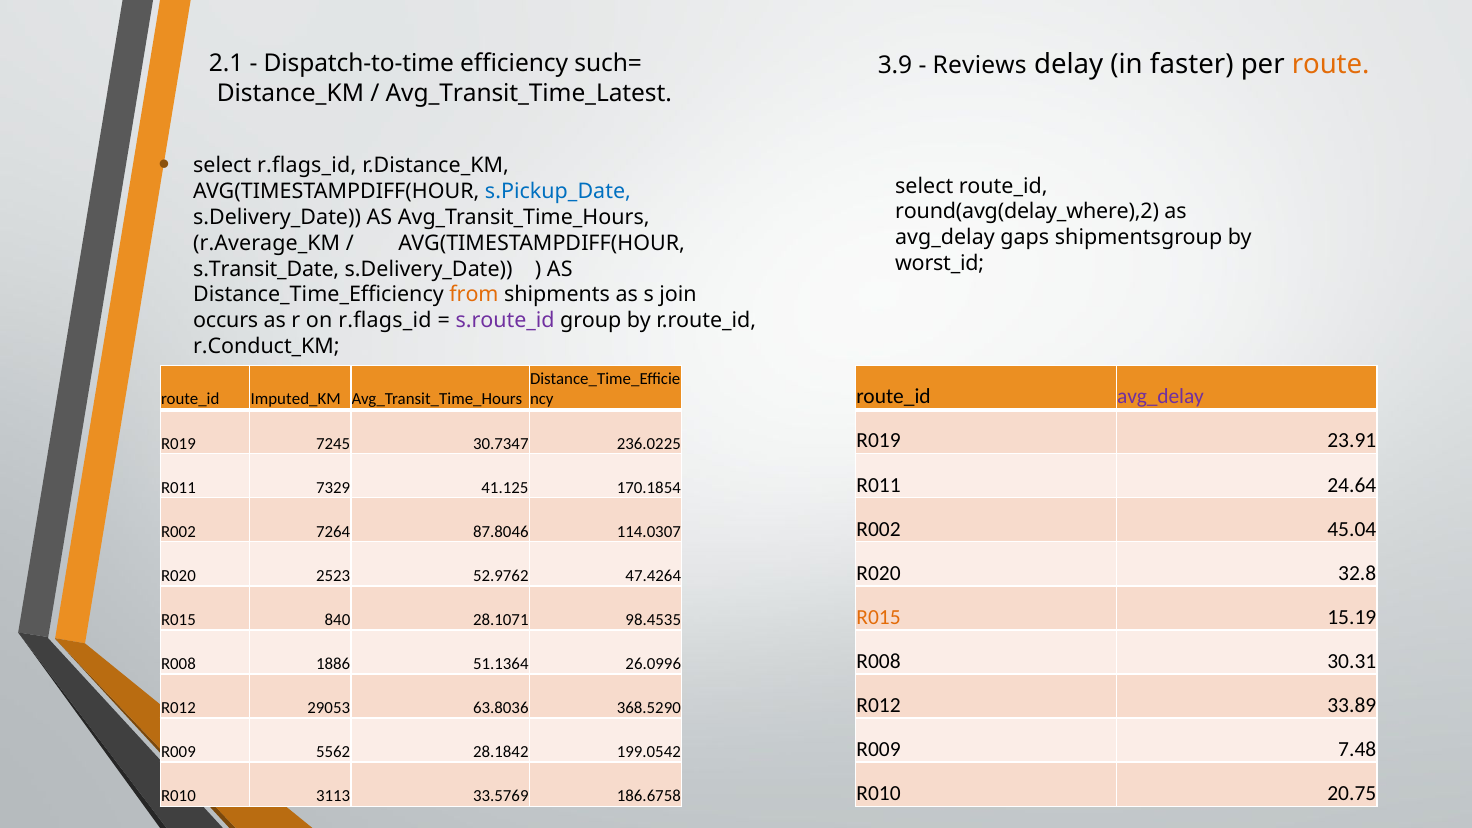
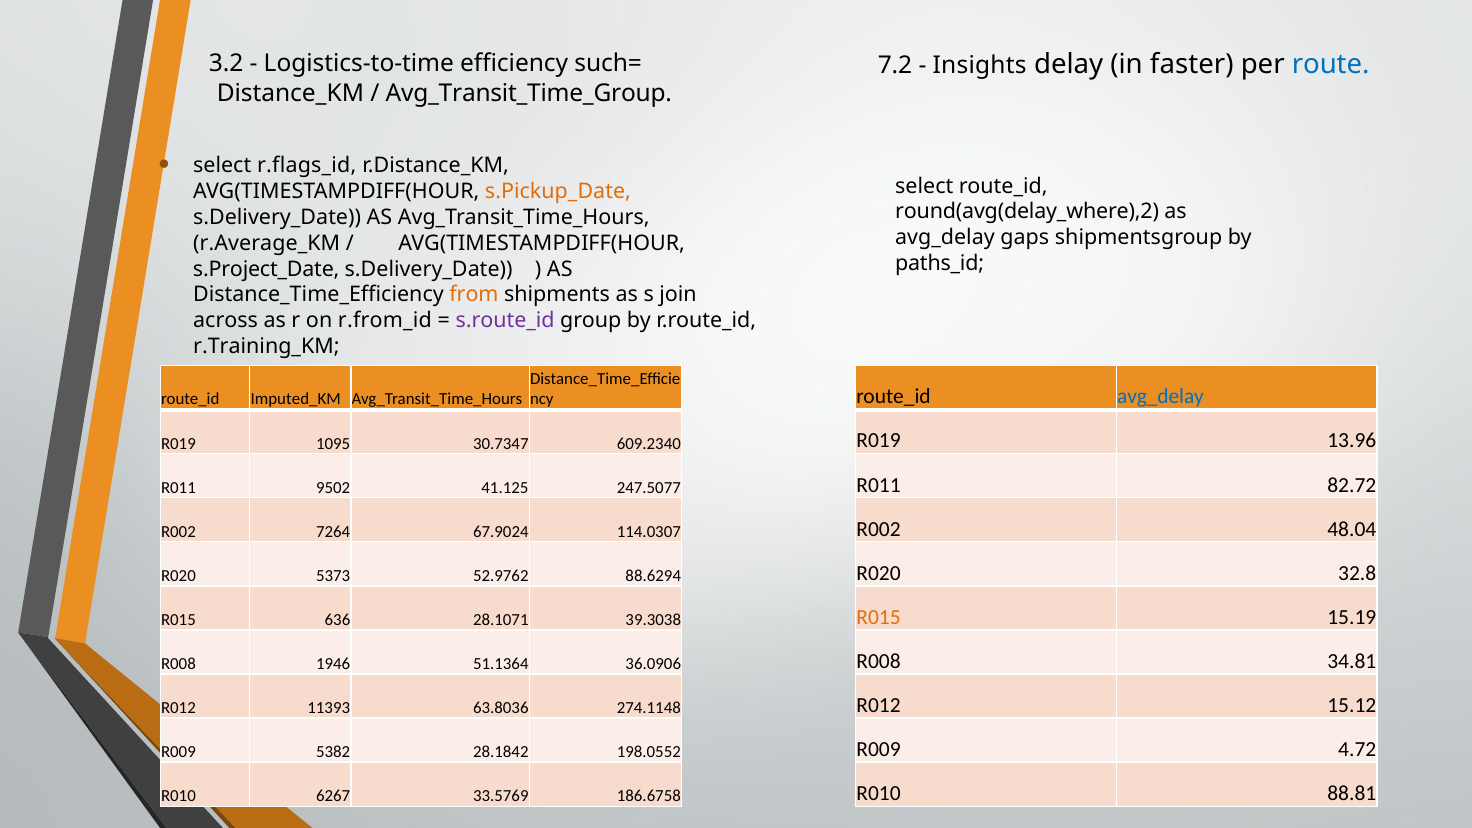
2.1: 2.1 -> 3.2 (226, 64)
Dispatch-to-time: Dispatch-to-time -> Logistics-to-time (359, 64)
3.9: 3.9 -> 7.2 (895, 66)
Reviews: Reviews -> Insights (980, 66)
route colour: orange -> blue (1331, 65)
Avg_Transit_Time_Latest: Avg_Transit_Time_Latest -> Avg_Transit_Time_Group (529, 93)
s.Pickup_Date colour: blue -> orange (558, 191)
worst_id: worst_id -> paths_id (940, 263)
s.Transit_Date: s.Transit_Date -> s.Project_Date (266, 269)
occurs: occurs -> across (226, 321)
on r.flags_id: r.flags_id -> r.from_id (385, 321)
r.Conduct_KM: r.Conduct_KM -> r.Training_KM (266, 346)
avg_delay colour: purple -> blue (1161, 397)
23.91: 23.91 -> 13.96 (1352, 441)
7245: 7245 -> 1095 (333, 443)
236.0225: 236.0225 -> 609.2340 (649, 443)
24.64: 24.64 -> 82.72 (1352, 485)
7329: 7329 -> 9502 (333, 488)
170.1854: 170.1854 -> 247.5077 (649, 488)
45.04: 45.04 -> 48.04 (1352, 529)
87.8046: 87.8046 -> 67.9024 (501, 532)
2523: 2523 -> 5373 (333, 576)
47.4264: 47.4264 -> 88.6294 (653, 576)
840: 840 -> 636 (337, 620)
98.4535: 98.4535 -> 39.3038 (653, 620)
30.31: 30.31 -> 34.81 (1352, 661)
1886: 1886 -> 1946 (333, 664)
26.0996: 26.0996 -> 36.0906 (653, 664)
33.89: 33.89 -> 15.12 (1352, 705)
29053: 29053 -> 11393 (329, 708)
368.5290: 368.5290 -> 274.1148 (649, 708)
7.48: 7.48 -> 4.72 (1357, 749)
5562: 5562 -> 5382 (333, 752)
199.0542: 199.0542 -> 198.0552 (649, 752)
20.75: 20.75 -> 88.81 (1352, 793)
3113: 3113 -> 6267 (333, 796)
